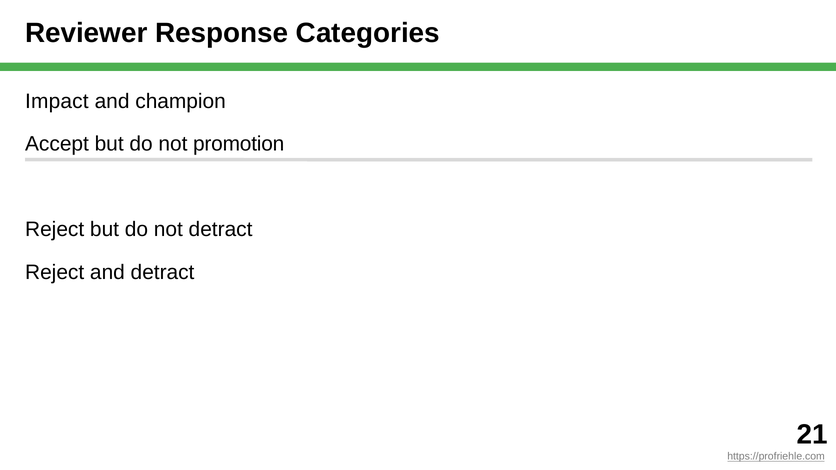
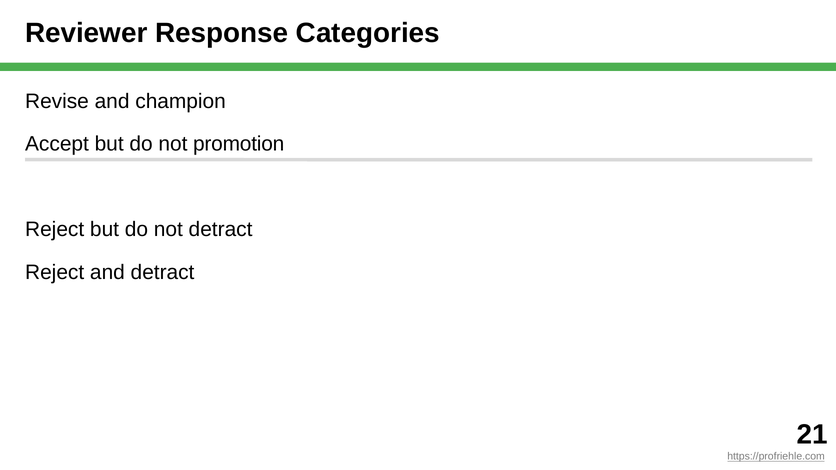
Impact: Impact -> Revise (57, 101)
